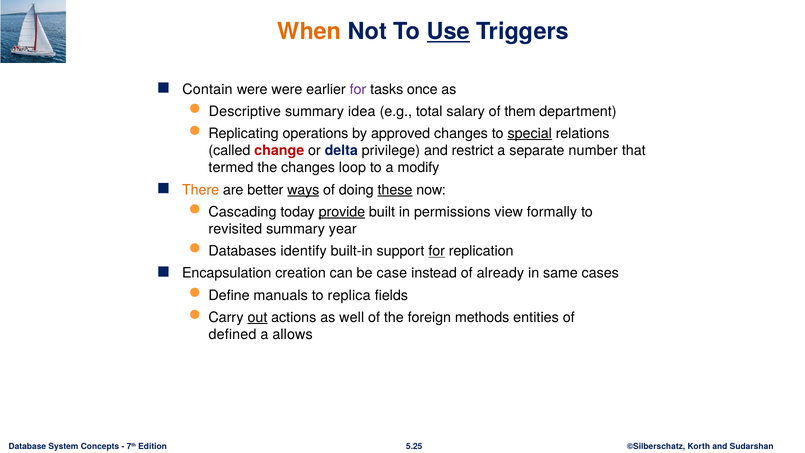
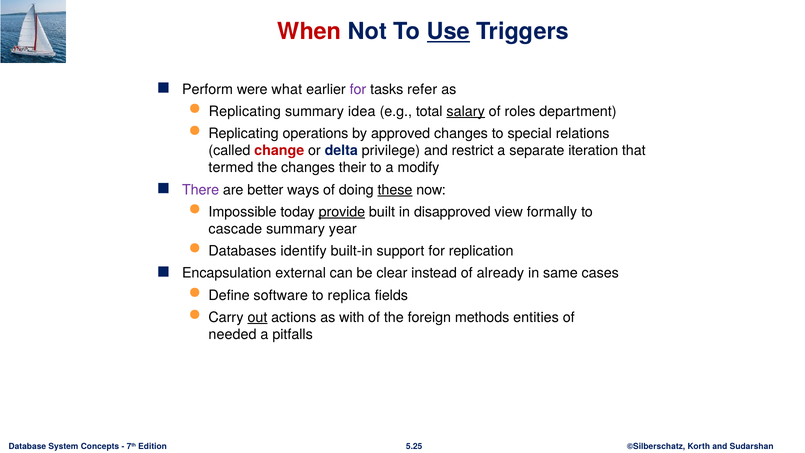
When colour: orange -> red (309, 32)
Contain: Contain -> Perform (208, 89)
were were: were -> what (287, 89)
once: once -> refer (422, 89)
Descriptive: Descriptive -> Replicating (245, 111)
salary underline: none -> present (466, 111)
them: them -> roles (520, 111)
special underline: present -> none (530, 133)
number: number -> iteration (593, 151)
loop: loop -> their (353, 168)
There colour: orange -> purple (201, 190)
ways underline: present -> none (303, 190)
Cascading: Cascading -> Impossible (243, 212)
permissions: permissions -> disapproved (452, 212)
revisited: revisited -> cascade (235, 229)
for underline: present -> none (437, 251)
creation: creation -> external (301, 273)
case: case -> clear (392, 273)
manuals: manuals -> software (281, 295)
well: well -> with (352, 317)
defined: defined -> needed (233, 334)
allows: allows -> pitfalls (293, 334)
